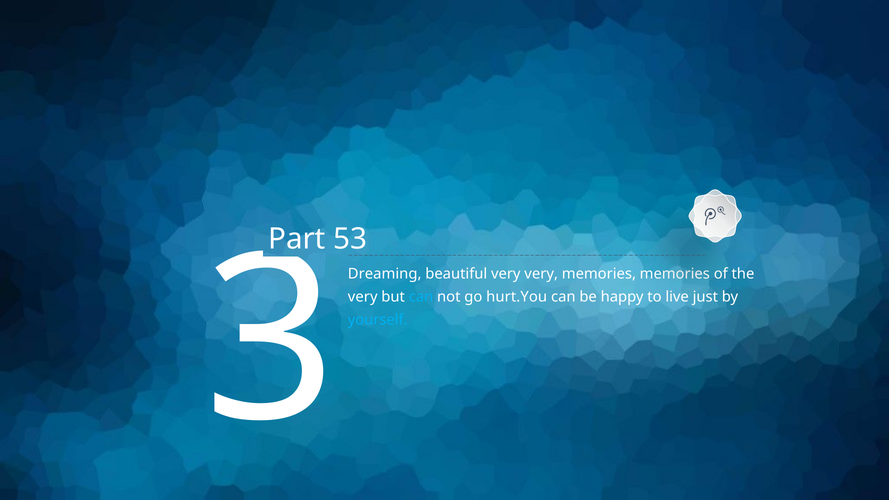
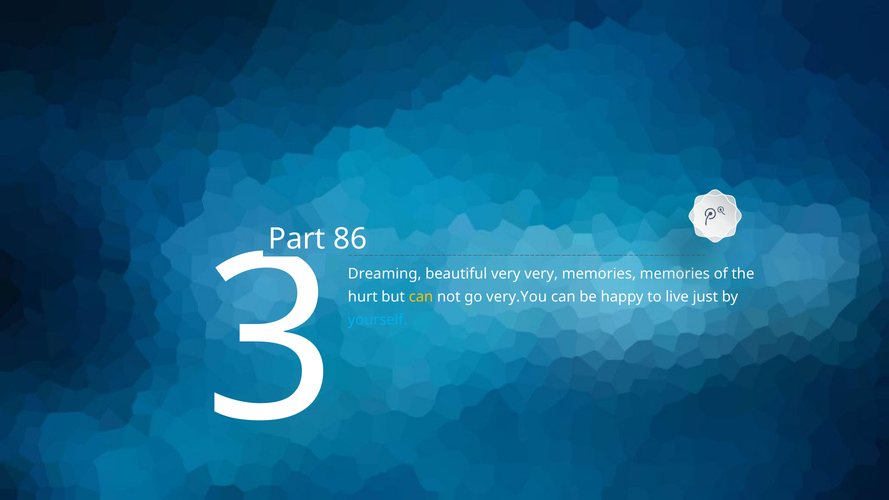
53: 53 -> 86 (350, 239)
very: very -> hurt (363, 297)
can colour: light blue -> yellow (421, 297)
hurt.You: hurt.You -> very.You (517, 297)
